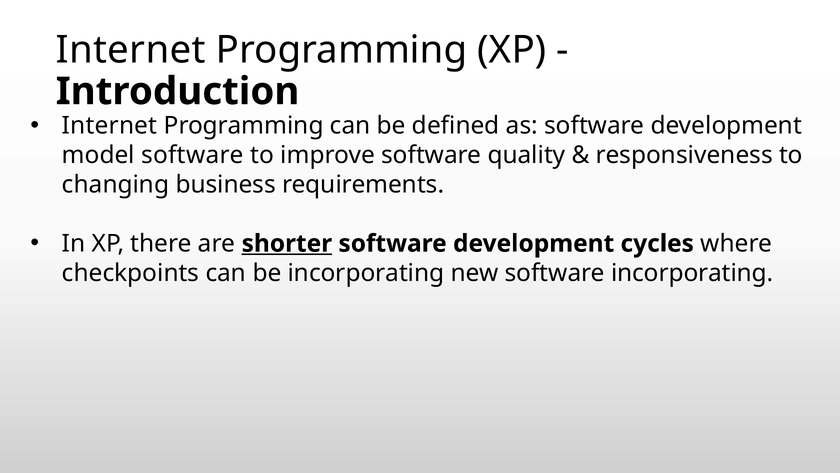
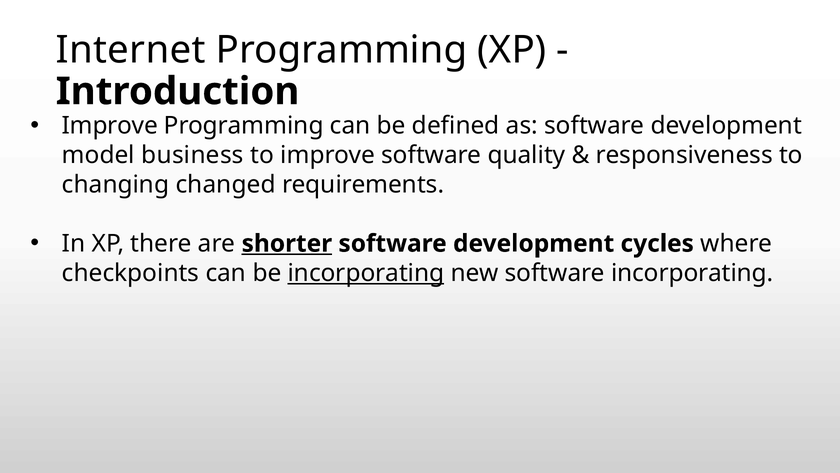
Internet: Internet -> Improve (110, 126)
model software: software -> business (193, 155)
business: business -> changed (226, 185)
incorporating underline: none -> present (366, 273)
